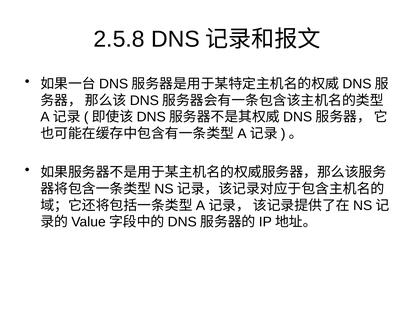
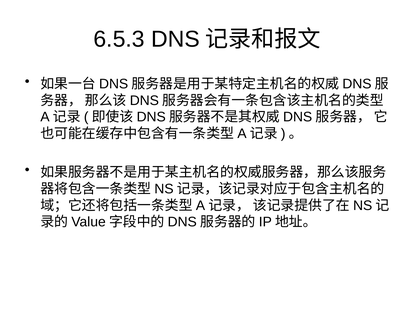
2.5.8: 2.5.8 -> 6.5.3 (119, 39)
